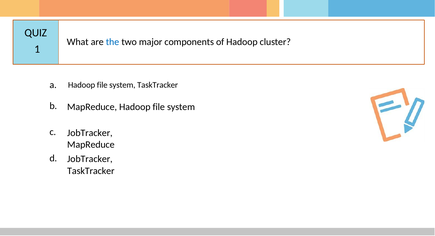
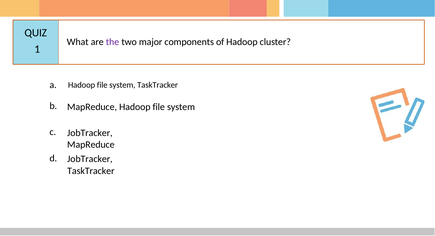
the colour: blue -> purple (112, 42)
